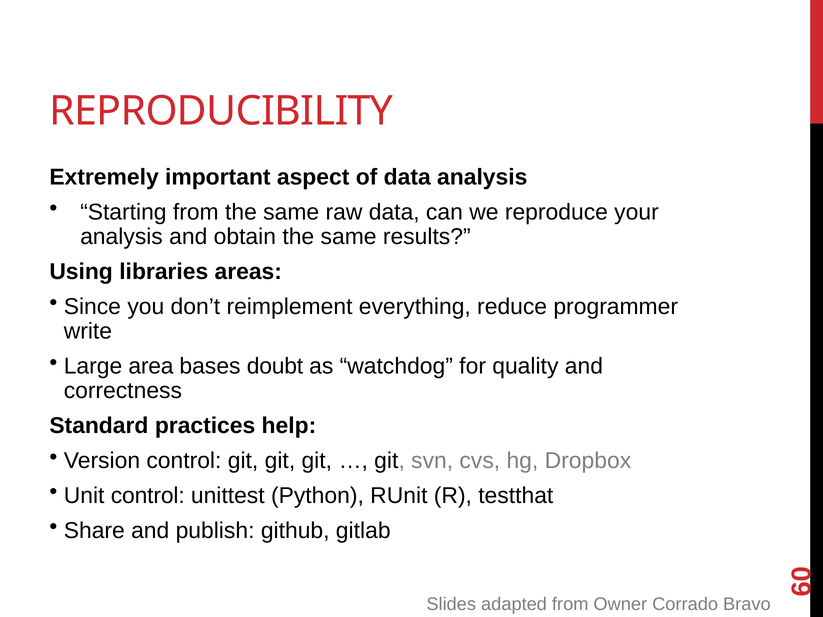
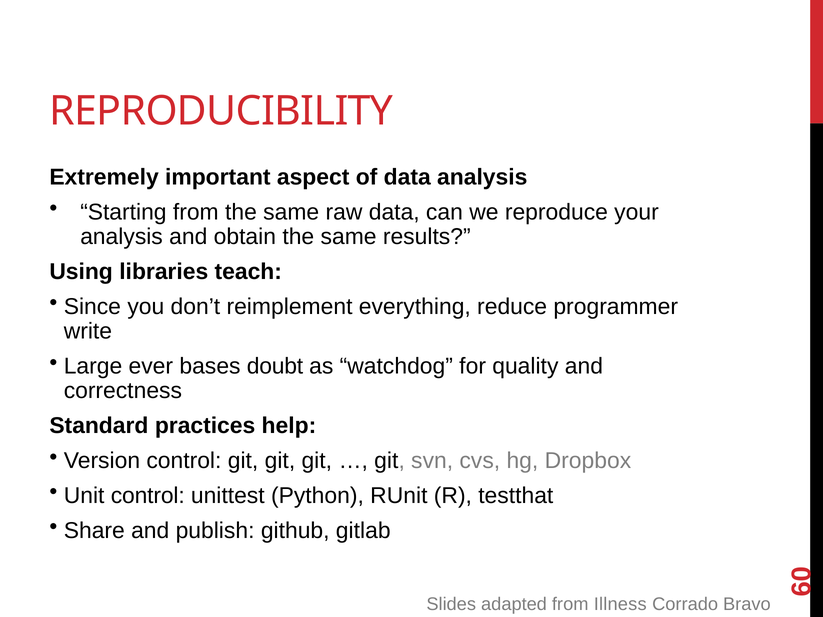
areas: areas -> teach (248, 272)
area: area -> ever (151, 366)
Owner: Owner -> Illness (620, 604)
